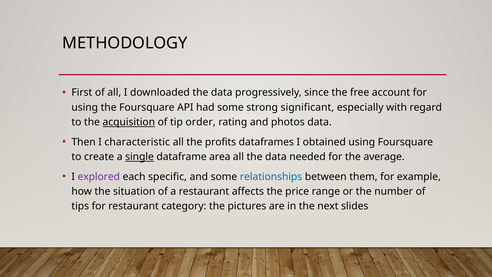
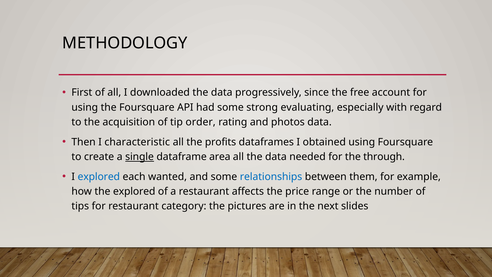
significant: significant -> evaluating (307, 107)
acquisition underline: present -> none (129, 122)
average: average -> through (384, 157)
explored colour: purple -> blue (99, 177)
specific: specific -> wanted (168, 177)
the situation: situation -> explored (134, 191)
